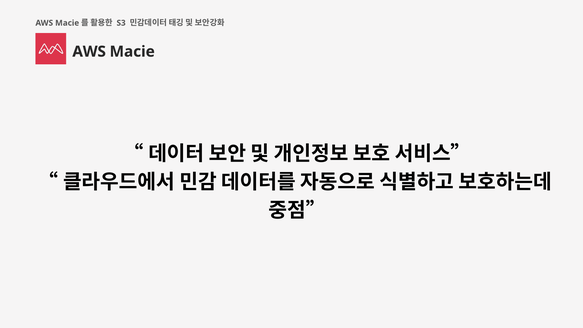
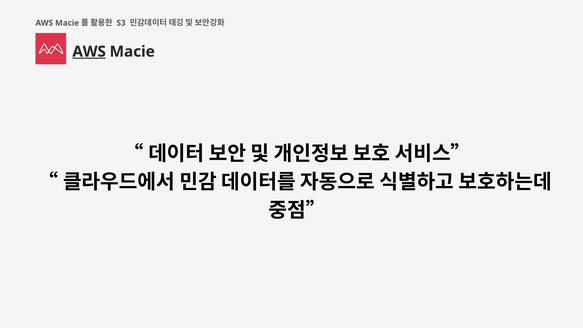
AWS underline: none -> present (89, 52)
